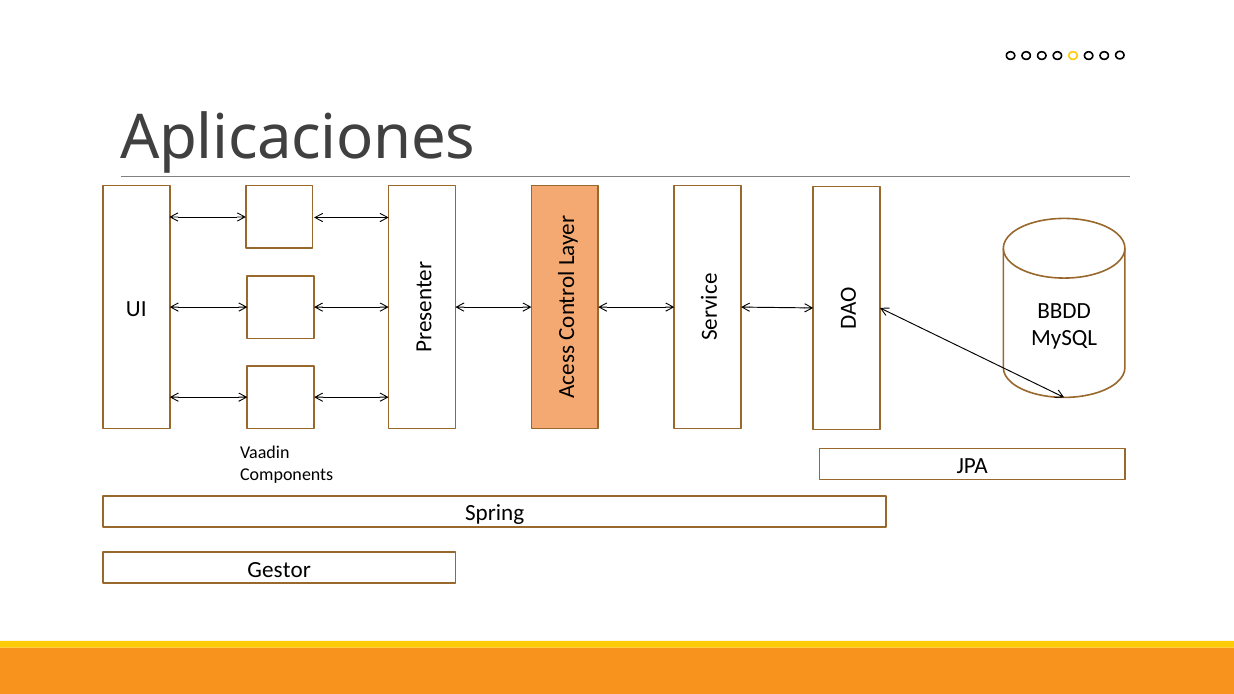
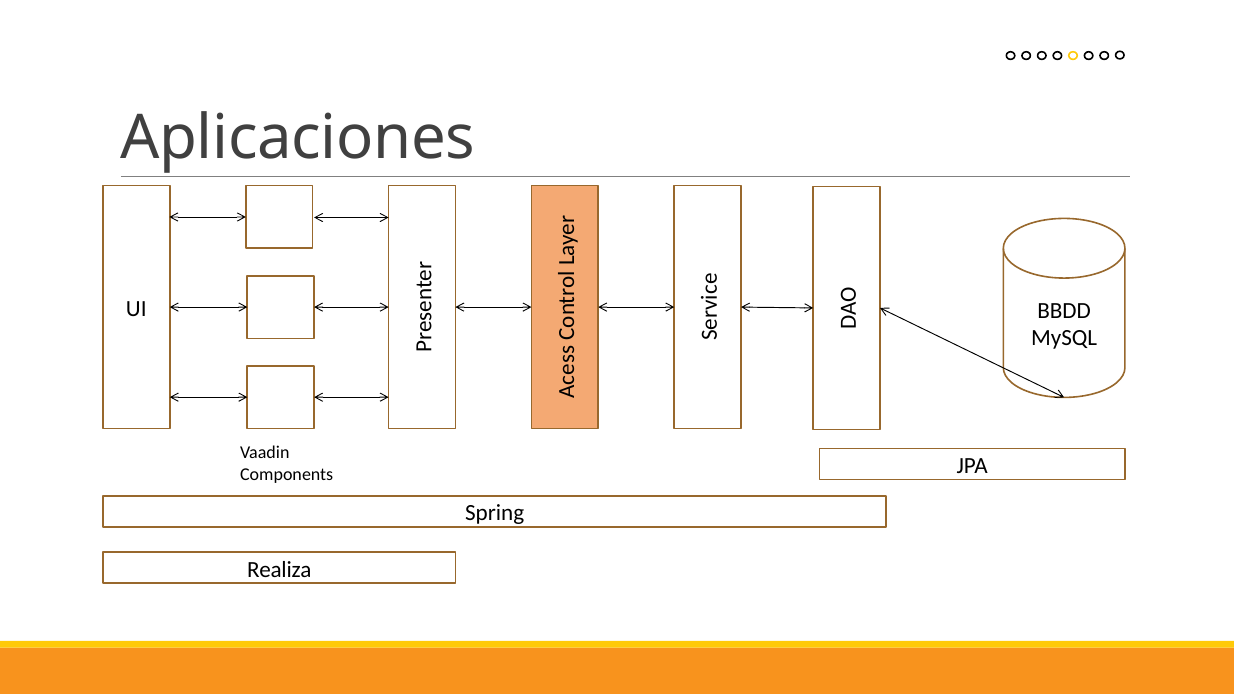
Gestor: Gestor -> Realiza (279, 570)
